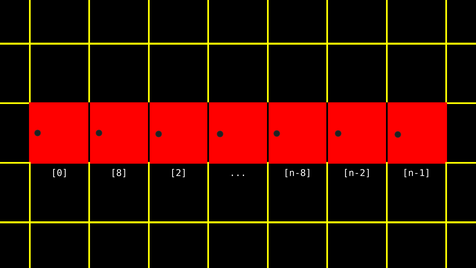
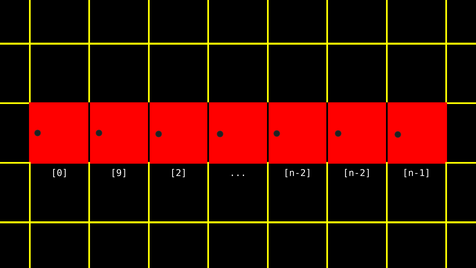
8: 8 -> 9 (119, 173)
n-8: n-8 -> n-2 (297, 173)
